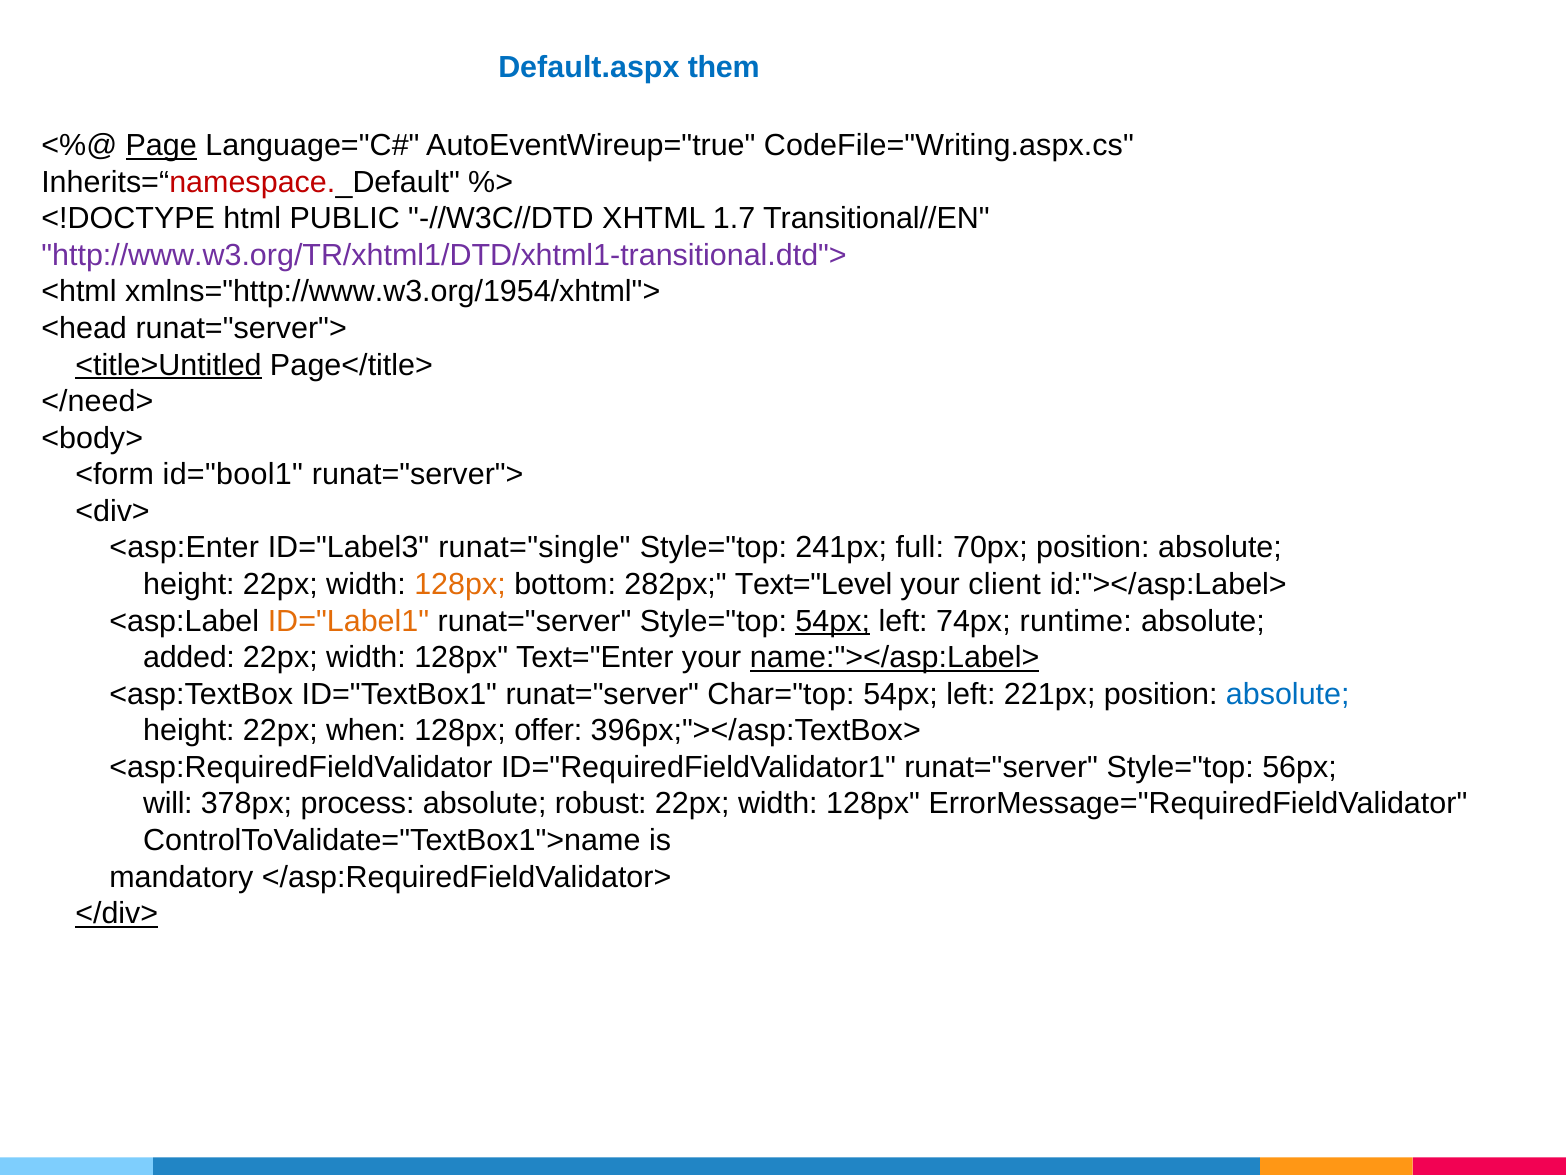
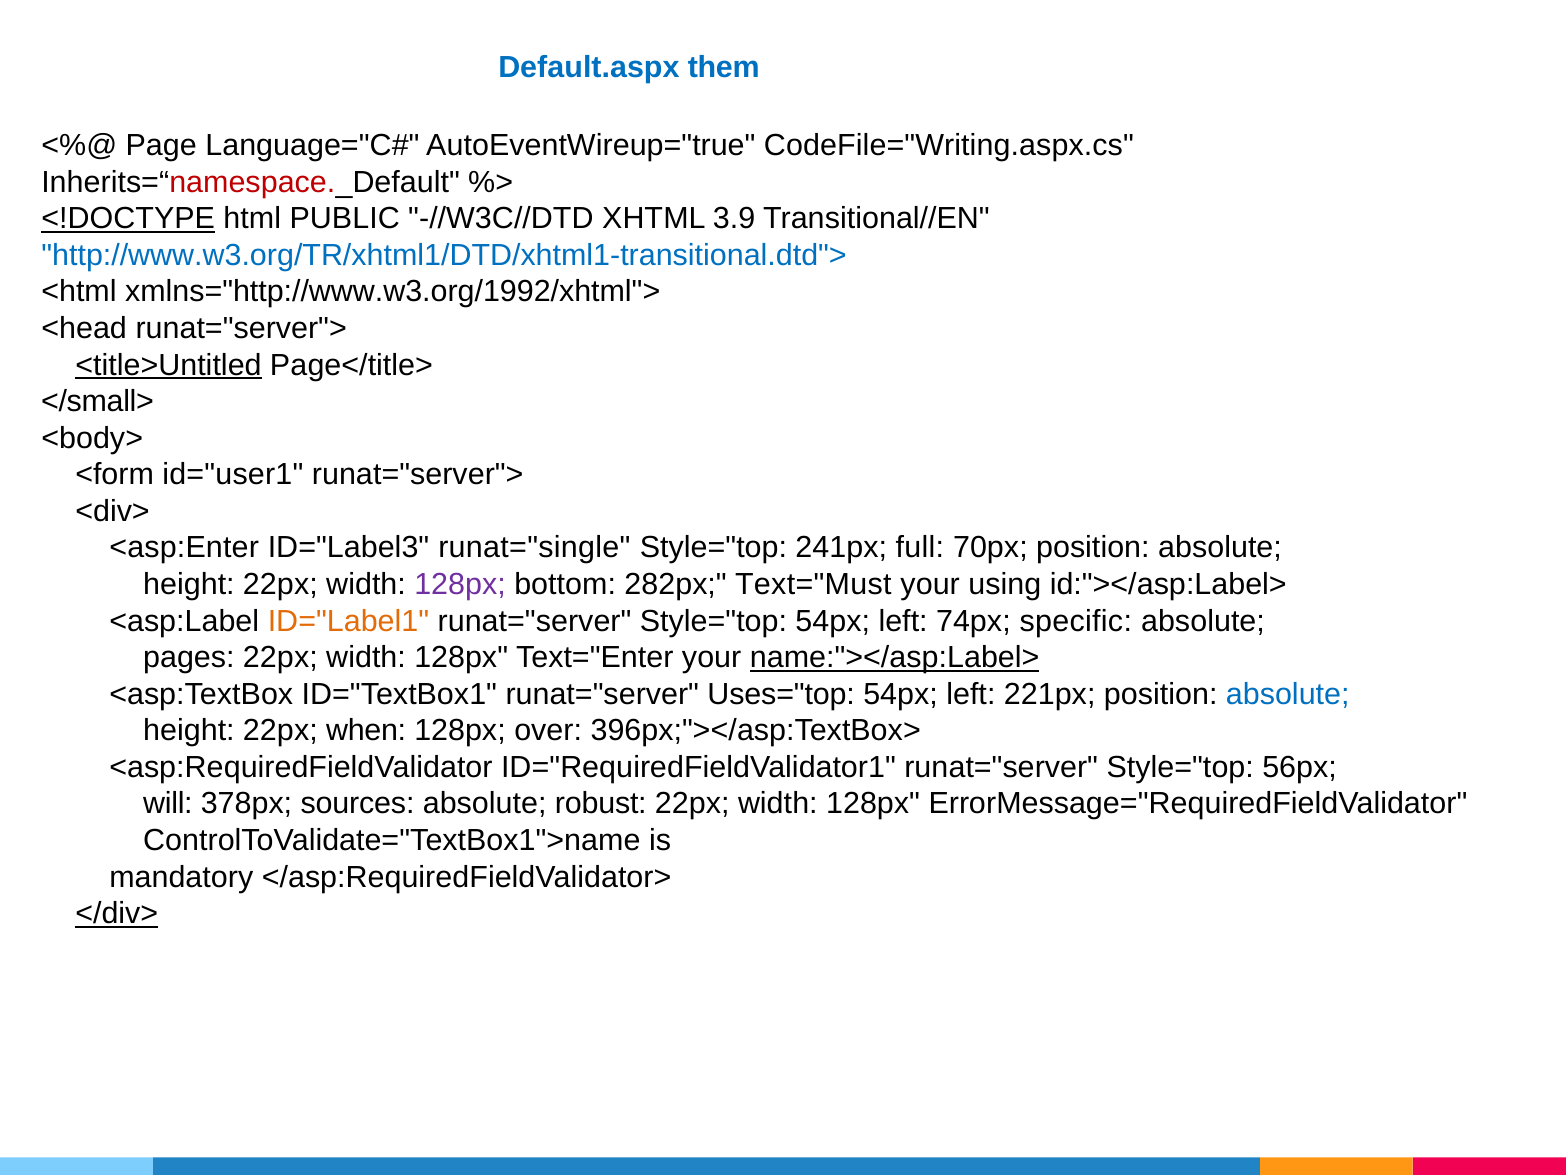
Page underline: present -> none (161, 146)
<!DOCTYPE underline: none -> present (128, 219)
1.7: 1.7 -> 3.9 (734, 219)
http://www.w3.org/TR/xhtml1/DTD/xhtml1-transitional.dtd"> colour: purple -> blue (444, 255)
xmlns="http://www.w3.org/1954/xhtml">: xmlns="http://www.w3.org/1954/xhtml"> -> xmlns="http://www.w3.org/1992/xhtml"> (393, 292)
</need>: </need> -> </small> (98, 401)
id="bool1: id="bool1 -> id="user1 (233, 475)
128px colour: orange -> purple (460, 584)
Text="Level: Text="Level -> Text="Must (813, 584)
client: client -> using (1005, 584)
54px underline: present -> none (833, 621)
runtime: runtime -> specific (1076, 621)
added: added -> pages (189, 657)
Char="top: Char="top -> Uses="top (781, 694)
offer: offer -> over (548, 730)
process: process -> sources (358, 804)
